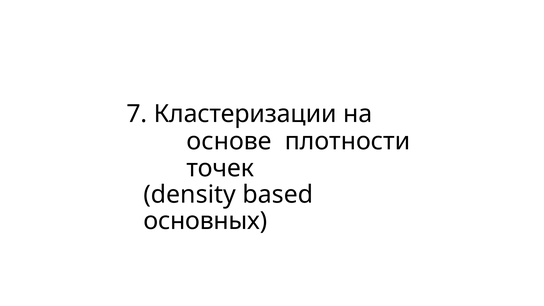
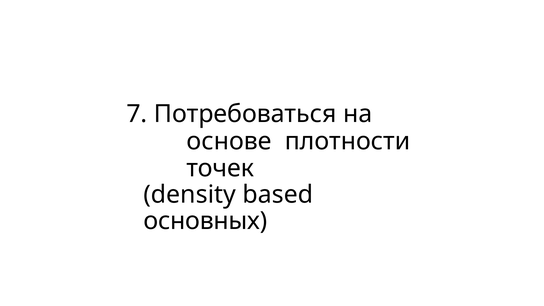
Кластеризации: Кластеризации -> Потребоваться (245, 114)
